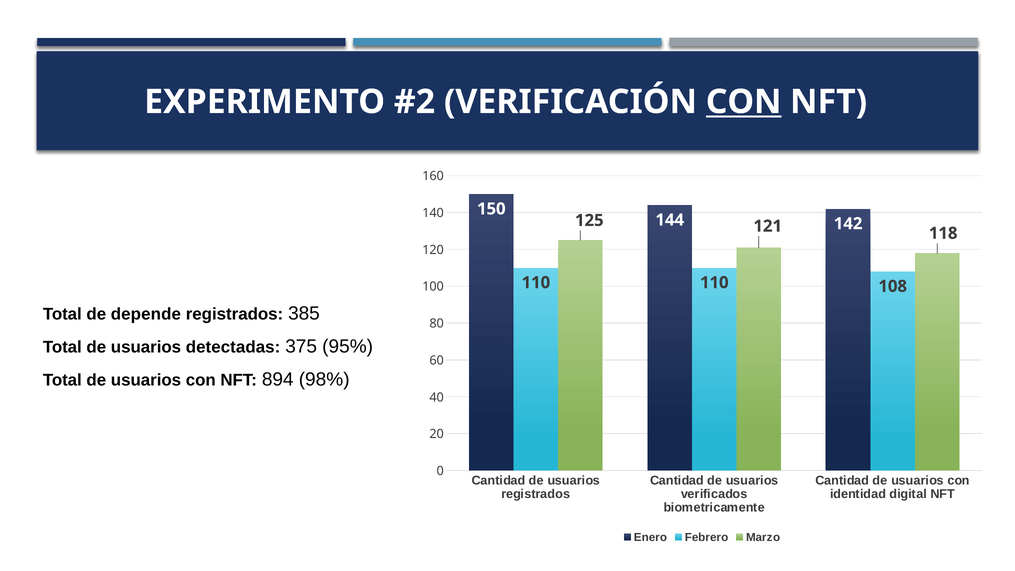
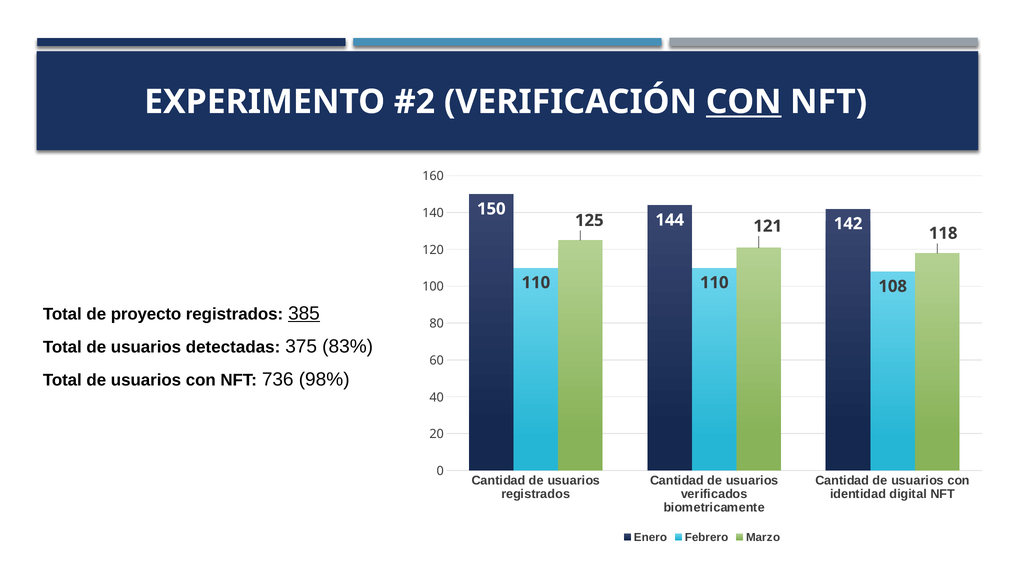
depende: depende -> proyecto (146, 314)
385 underline: none -> present (304, 313)
95%: 95% -> 83% (348, 346)
894: 894 -> 736 (278, 379)
